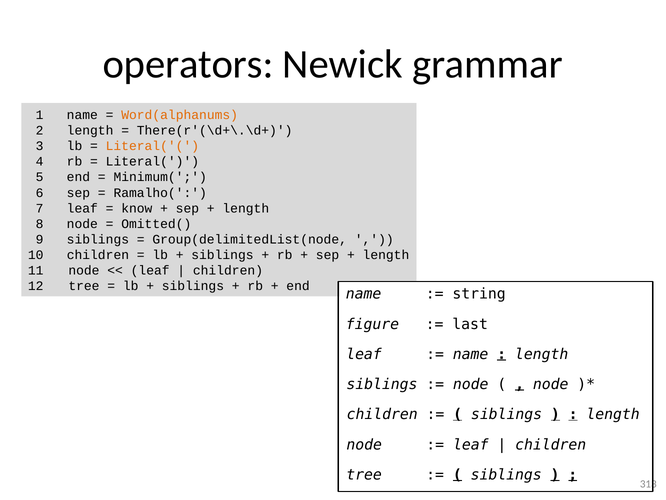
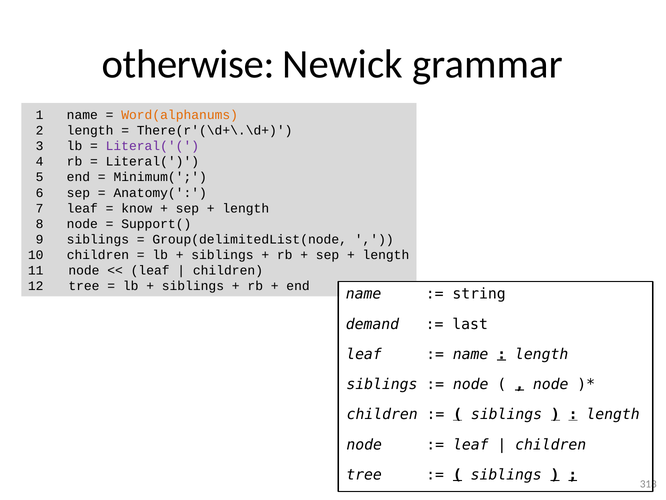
operators: operators -> otherwise (188, 64)
Literal('( colour: orange -> purple (152, 146)
Ramalho(: Ramalho( -> Anatomy( (160, 193)
Omitted(: Omitted( -> Support( (156, 224)
figure: figure -> demand (372, 324)
